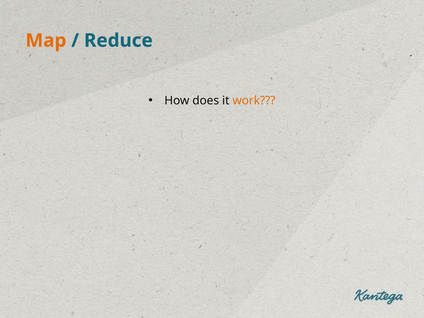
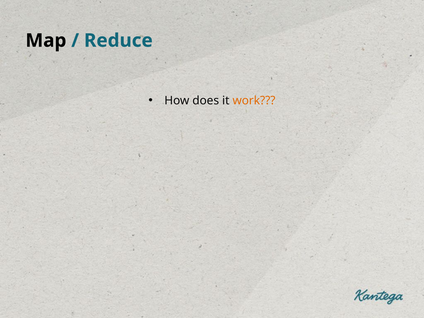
Map colour: orange -> black (46, 41)
